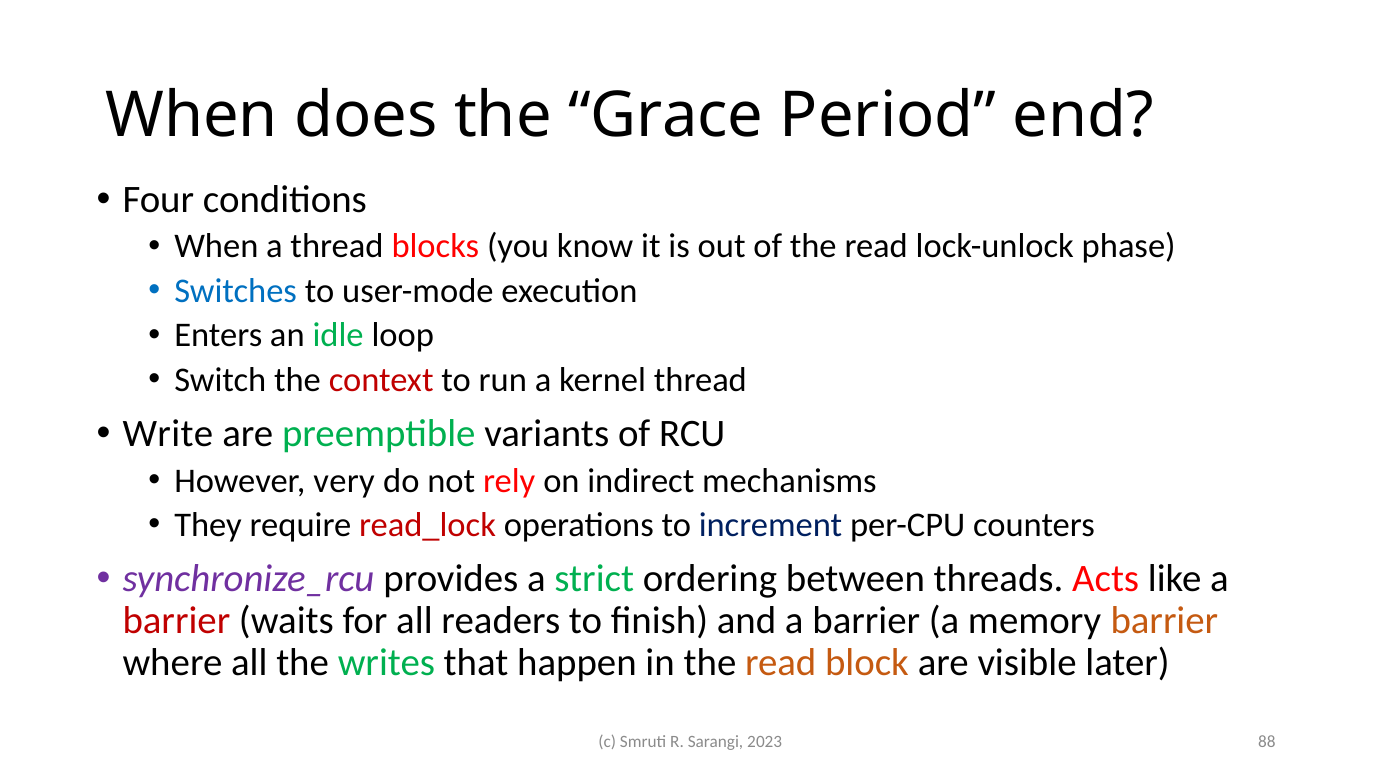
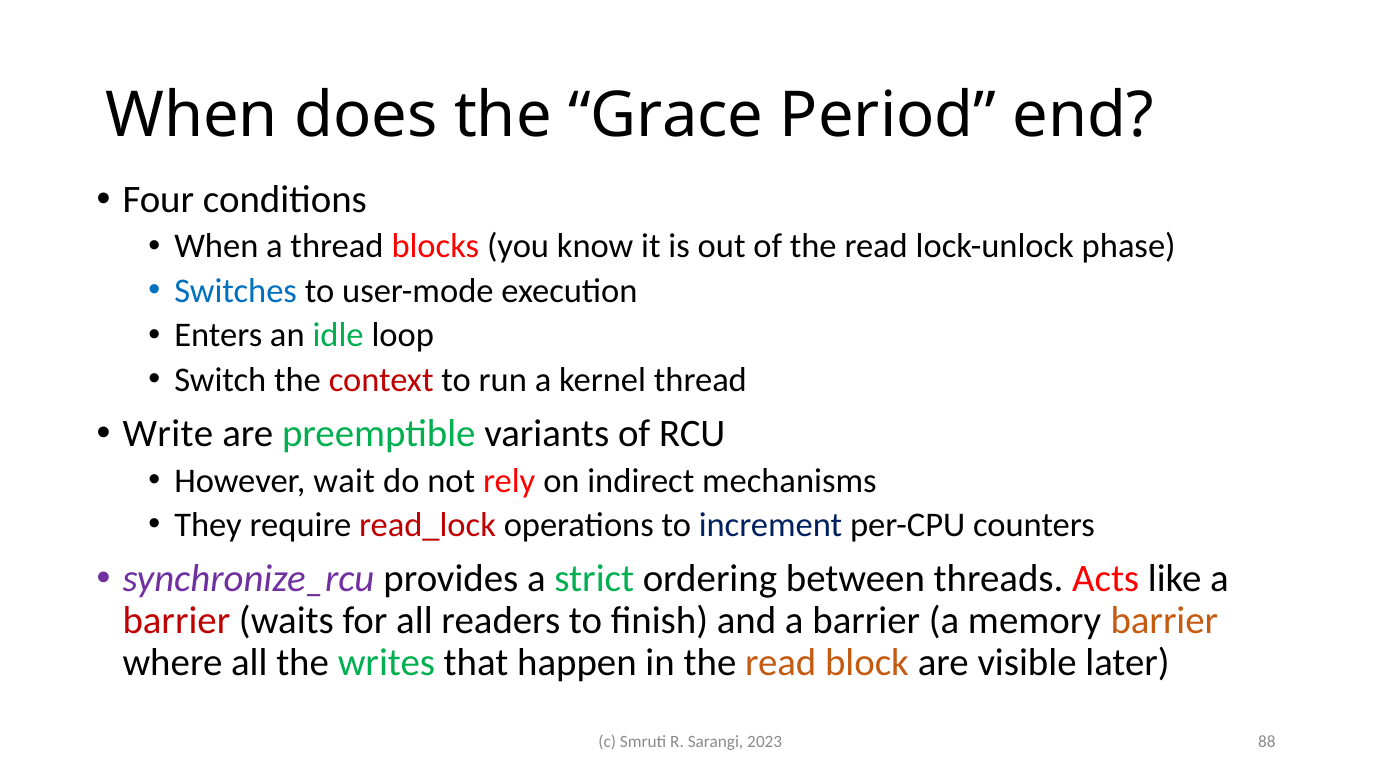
very: very -> wait (344, 480)
